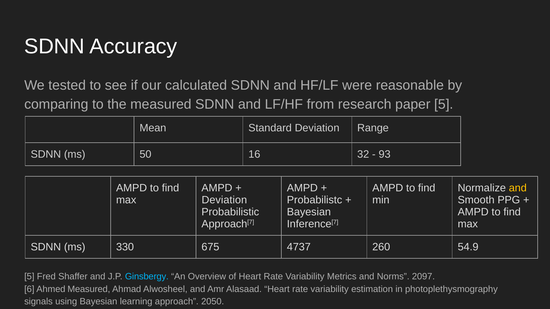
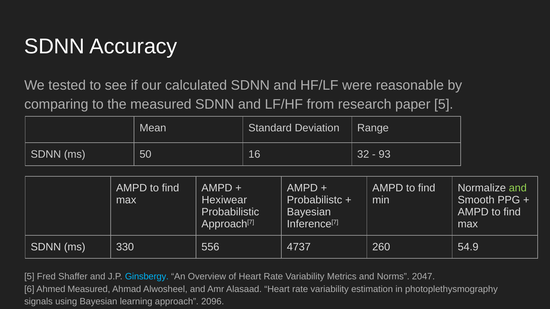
and colour: yellow -> light green (518, 188)
Deviation: Deviation -> Hexiwear (224, 200)
675: 675 -> 556 (210, 247)
2097: 2097 -> 2047 (423, 277)
2050: 2050 -> 2096 (213, 302)
